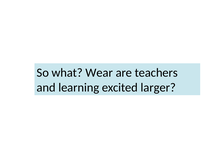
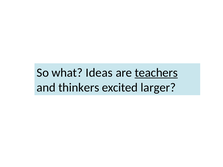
Wear: Wear -> Ideas (99, 73)
teachers underline: none -> present (156, 73)
learning: learning -> thinkers (79, 88)
